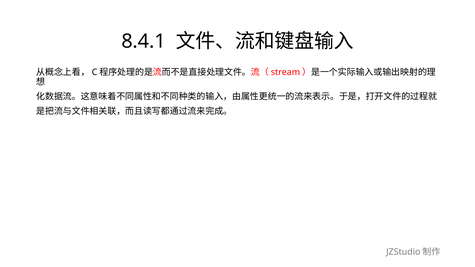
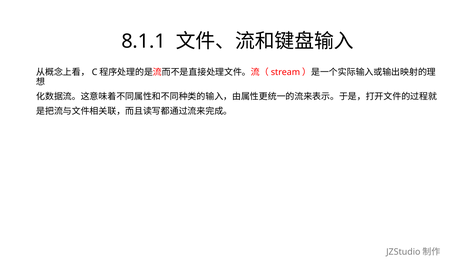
8.4.1: 8.4.1 -> 8.1.1 (144, 41)
